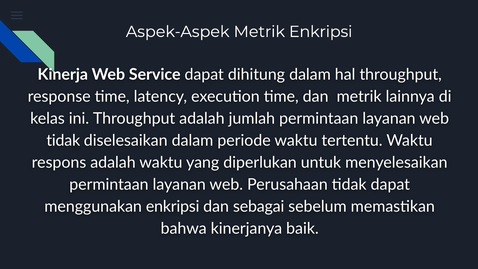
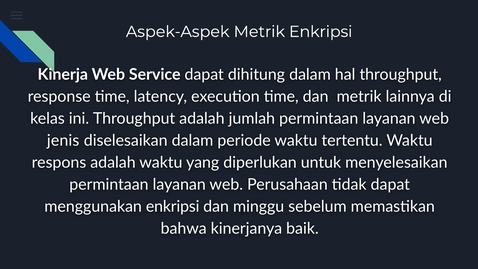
tidak: tidak -> jenis (63, 140)
sebagai: sebagai -> minggu (259, 206)
